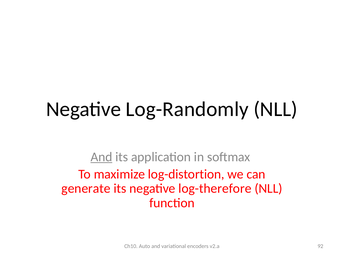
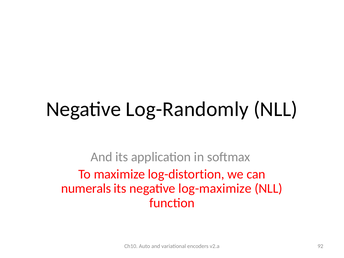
And underline: present -> none (101, 157)
generate: generate -> numerals (86, 189)
log-therefore: log-therefore -> log-maximize (215, 189)
